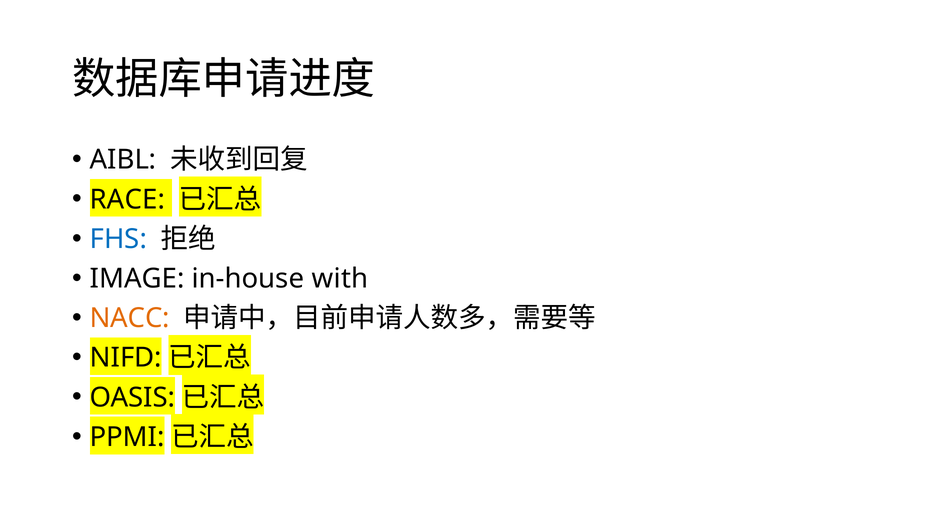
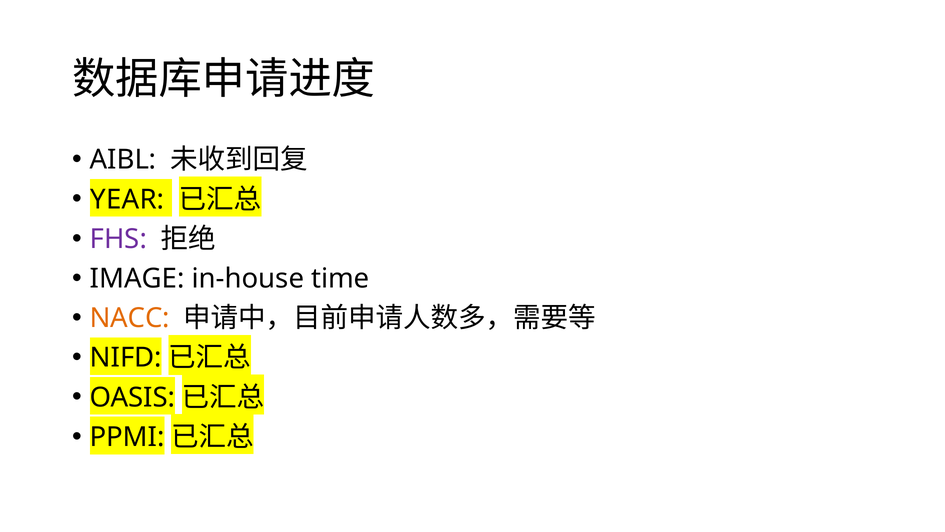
RACE: RACE -> YEAR (127, 199)
FHS colour: blue -> purple (118, 239)
with: with -> time (340, 278)
